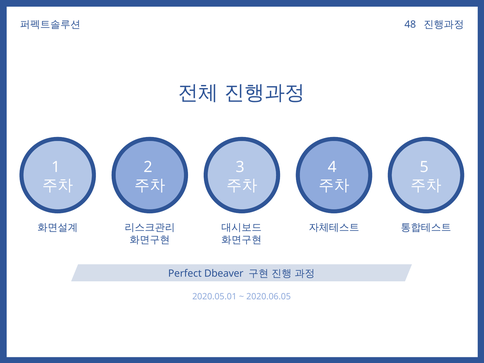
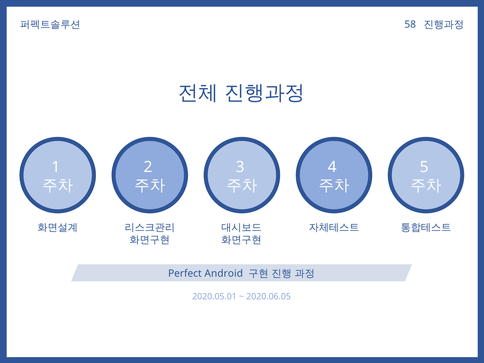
48: 48 -> 58 (410, 24)
Dbeaver: Dbeaver -> Android (224, 273)
